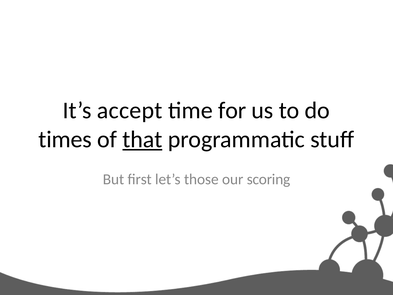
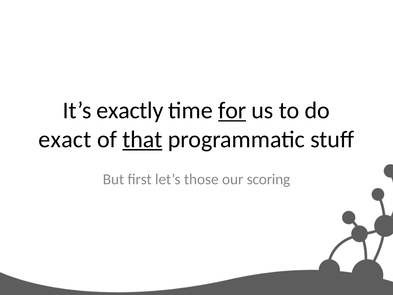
accept: accept -> exactly (130, 110)
for underline: none -> present (232, 110)
times: times -> exact (65, 139)
